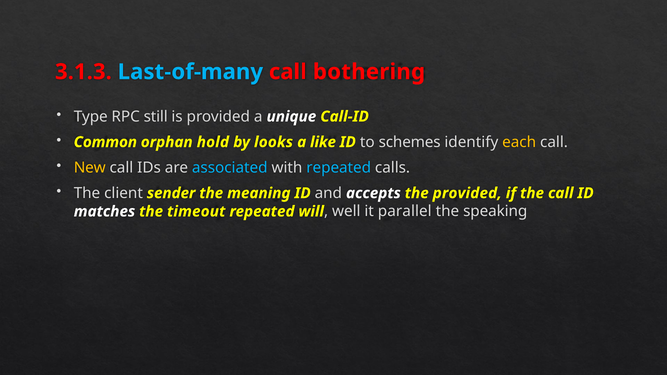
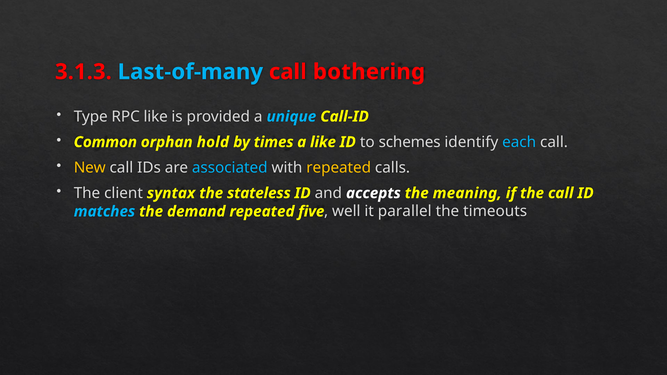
RPC still: still -> like (156, 117)
unique colour: white -> light blue (291, 117)
looks: looks -> times (274, 142)
each colour: yellow -> light blue (519, 142)
repeated colour: light blue -> yellow (339, 168)
sender: sender -> syntax (171, 193)
meaning: meaning -> stateless (259, 193)
the provided: provided -> meaning (467, 193)
matches colour: white -> light blue (104, 212)
timeout: timeout -> demand (196, 212)
will: will -> five (311, 212)
speaking: speaking -> timeouts (495, 212)
